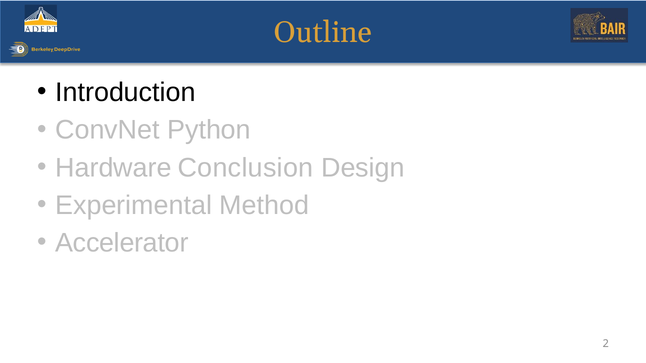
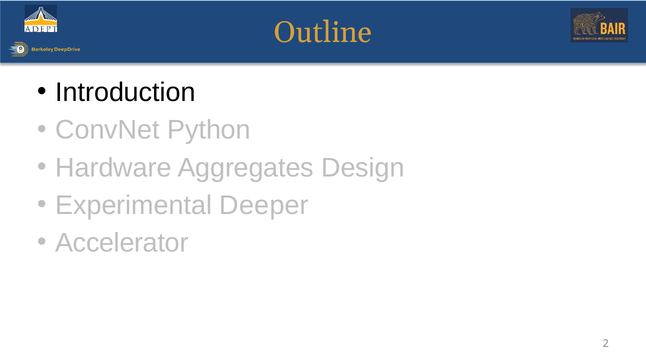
Conclusion: Conclusion -> Aggregates (246, 168)
Method: Method -> Deeper (264, 206)
